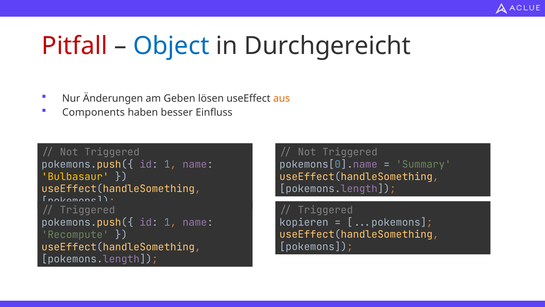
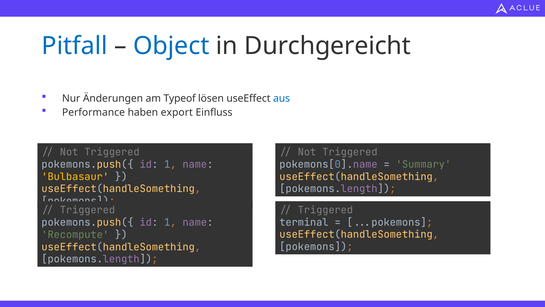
Pitfall colour: red -> blue (75, 46)
Geben: Geben -> Typeof (180, 98)
aus colour: orange -> blue (282, 98)
Components: Components -> Performance (93, 112)
besser: besser -> export (177, 112)
kopieren: kopieren -> terminal (304, 222)
